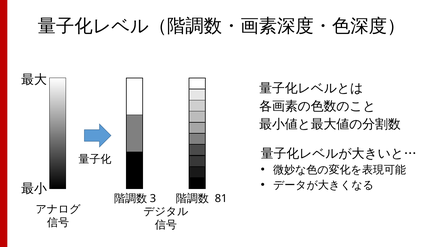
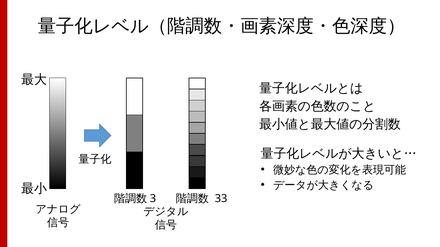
81: 81 -> 33 (221, 199)
